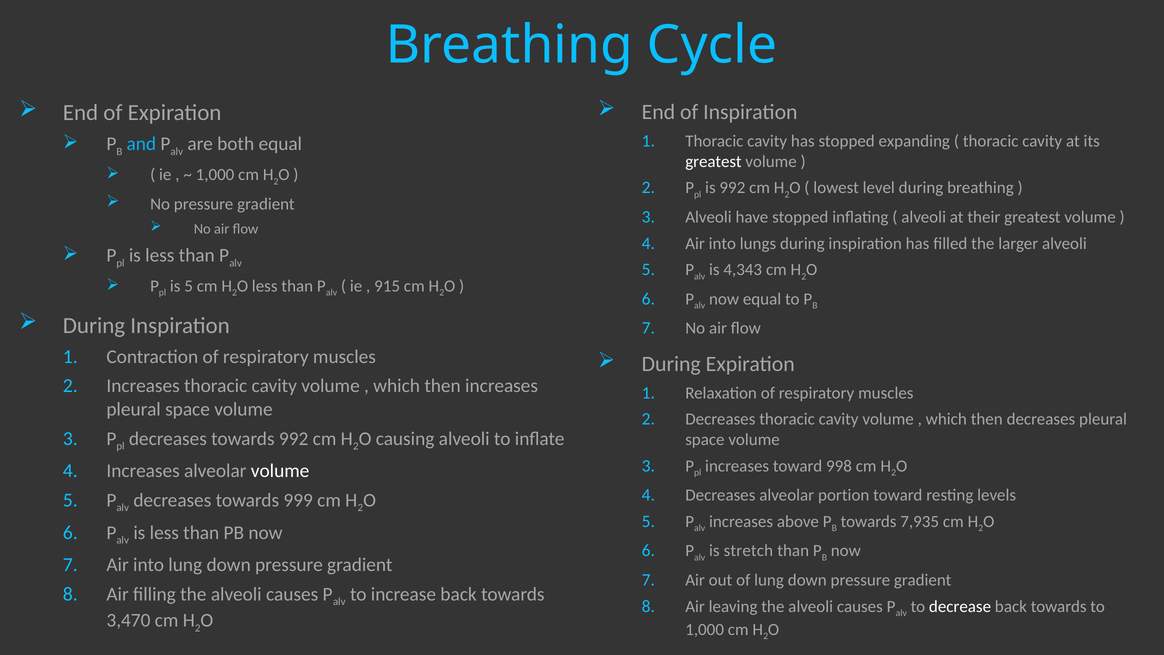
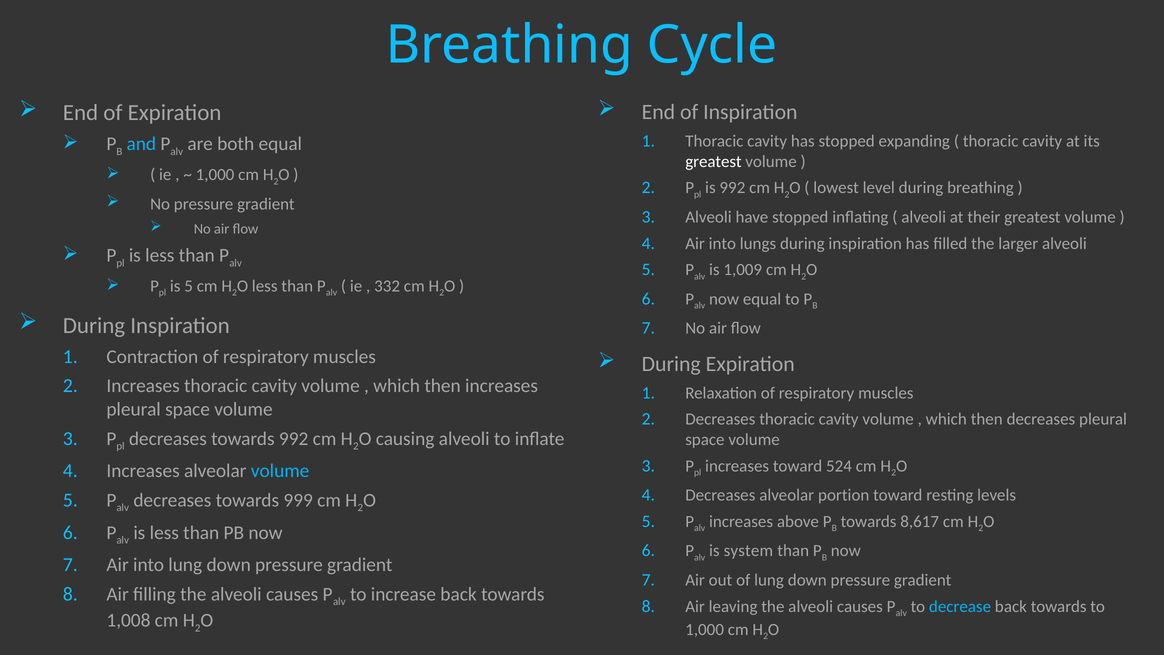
4,343: 4,343 -> 1,009 (743, 270)
915: 915 -> 332 (387, 286)
998: 998 -> 524 (839, 466)
volume colour: white -> light blue (280, 471)
7,935: 7,935 -> 8,617 (920, 522)
stretch: stretch -> system (748, 551)
decrease colour: white -> light blue (960, 606)
3,470: 3,470 -> 1,008 (128, 620)
